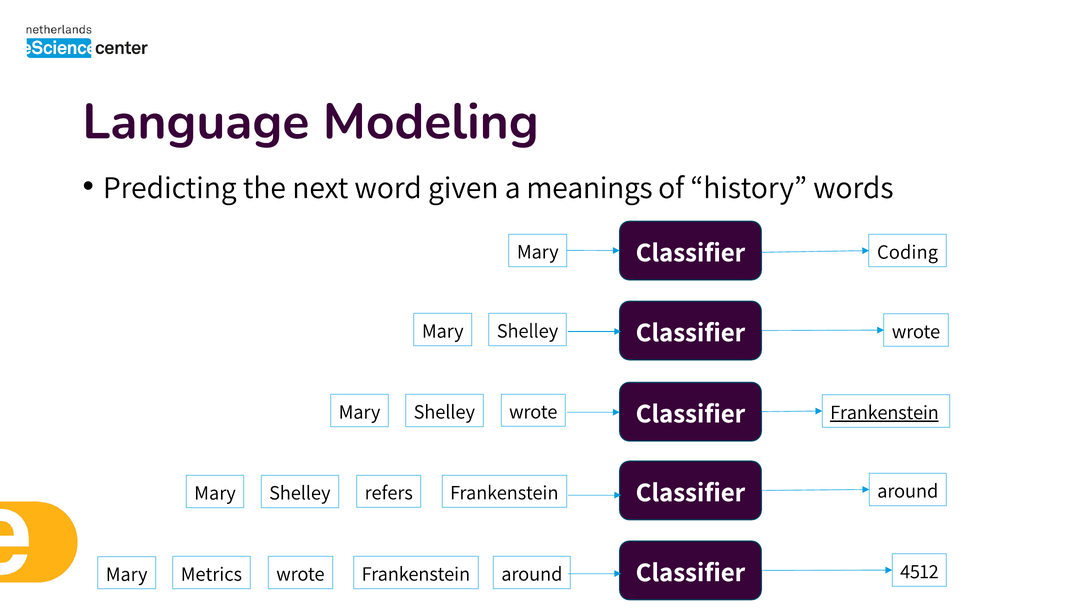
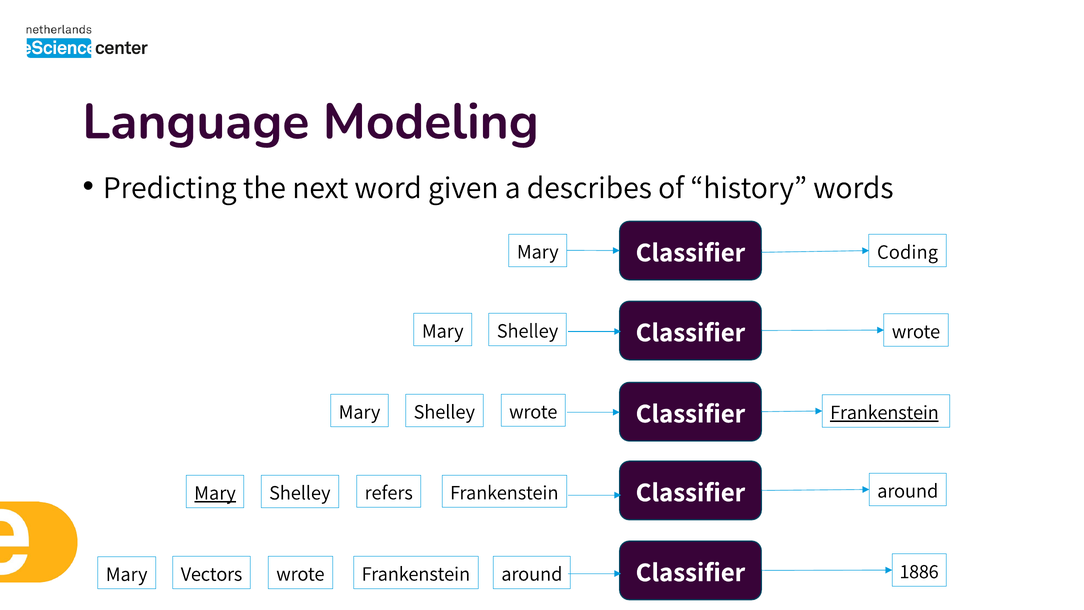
meanings: meanings -> describes (589, 188)
Mary underline: none -> present (215, 493)
4512: 4512 -> 1886 (919, 571)
Metrics: Metrics -> Vectors (212, 574)
